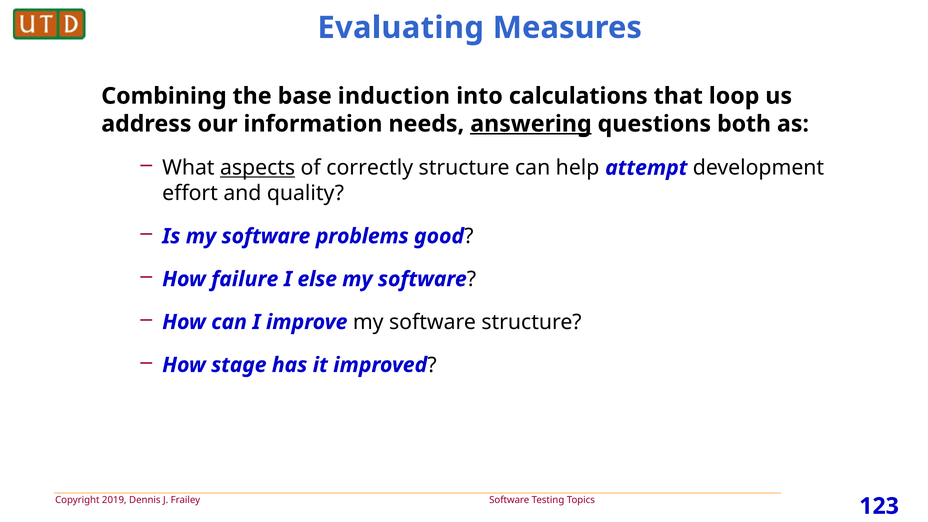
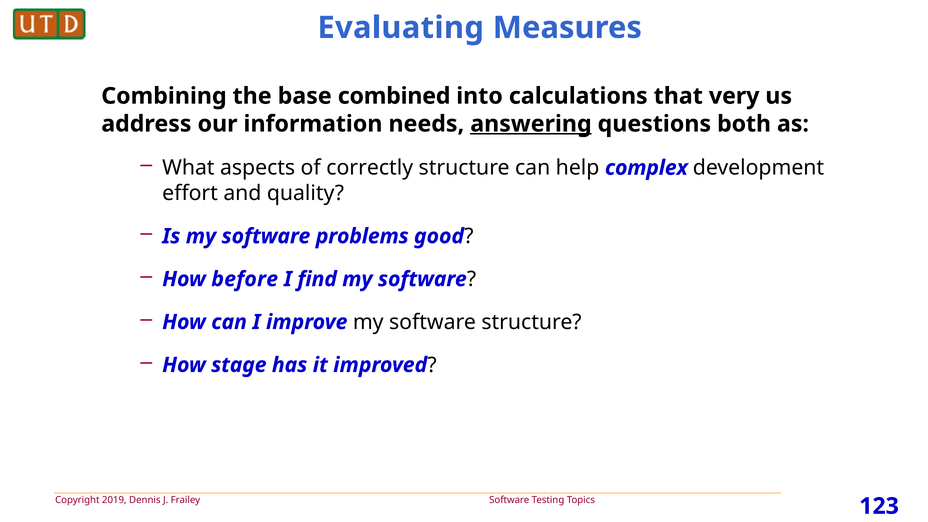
induction: induction -> combined (394, 96)
loop: loop -> very (734, 96)
aspects underline: present -> none (258, 168)
attempt: attempt -> complex (646, 168)
failure: failure -> before (245, 279)
else: else -> find (317, 279)
